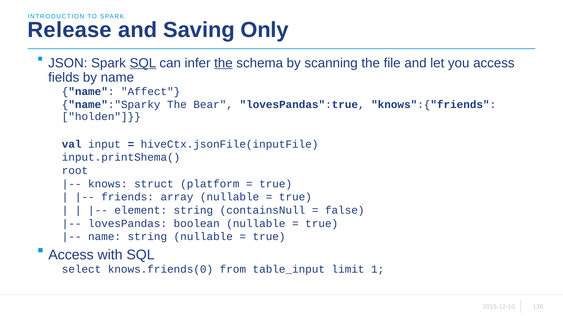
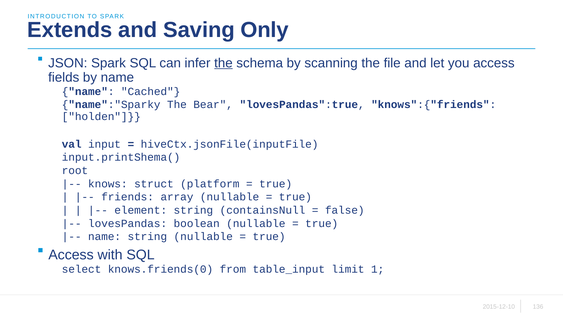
Release: Release -> Extends (70, 30)
SQL underline: present -> none (143, 63)
Affect: Affect -> Cached (151, 92)
